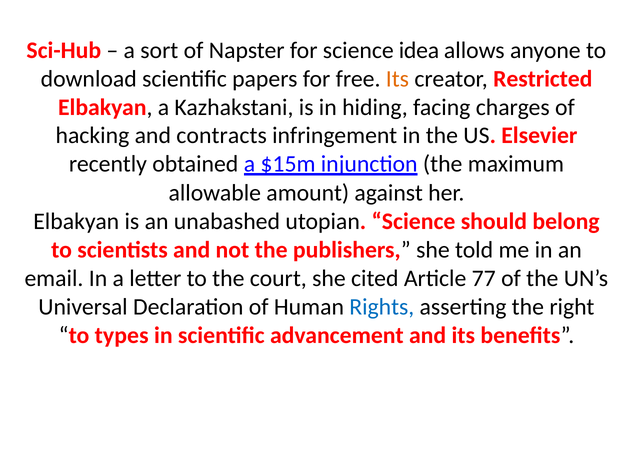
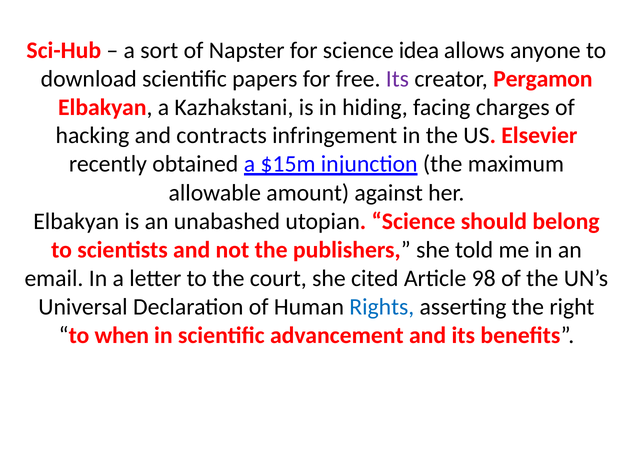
Its colour: orange -> purple (397, 79)
Restricted: Restricted -> Pergamon (543, 79)
77: 77 -> 98 (484, 279)
types: types -> when (122, 336)
